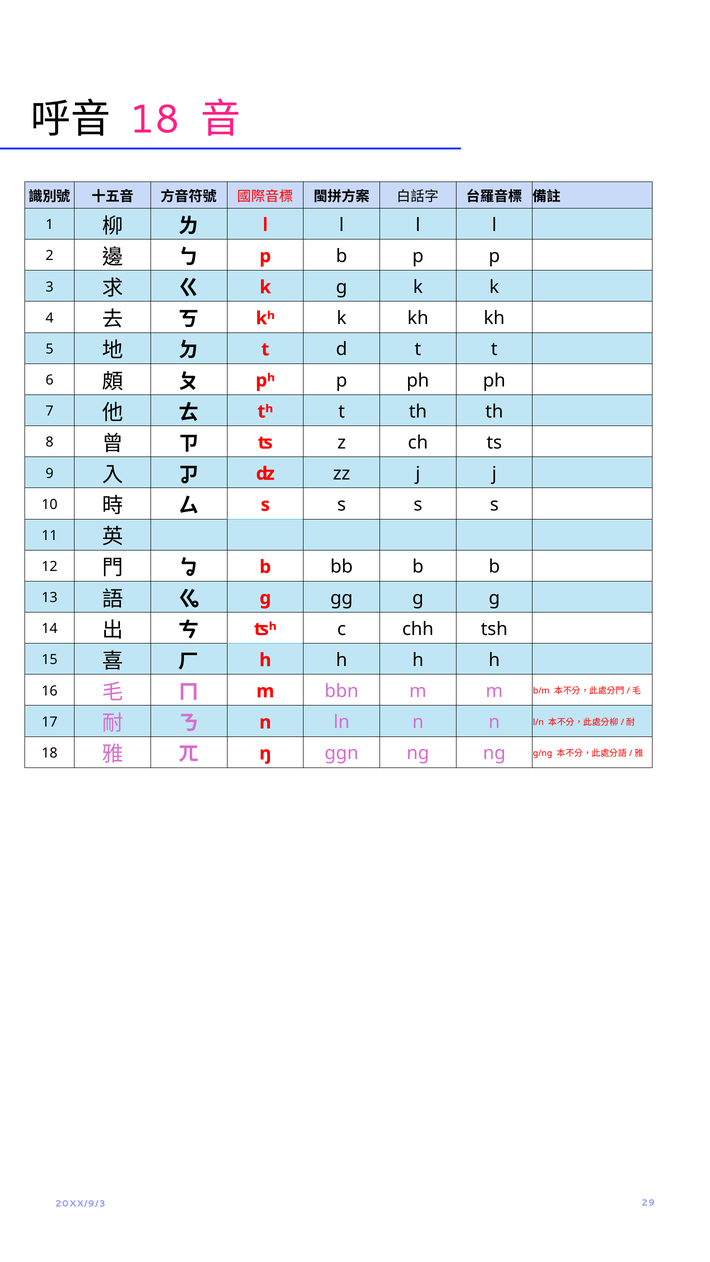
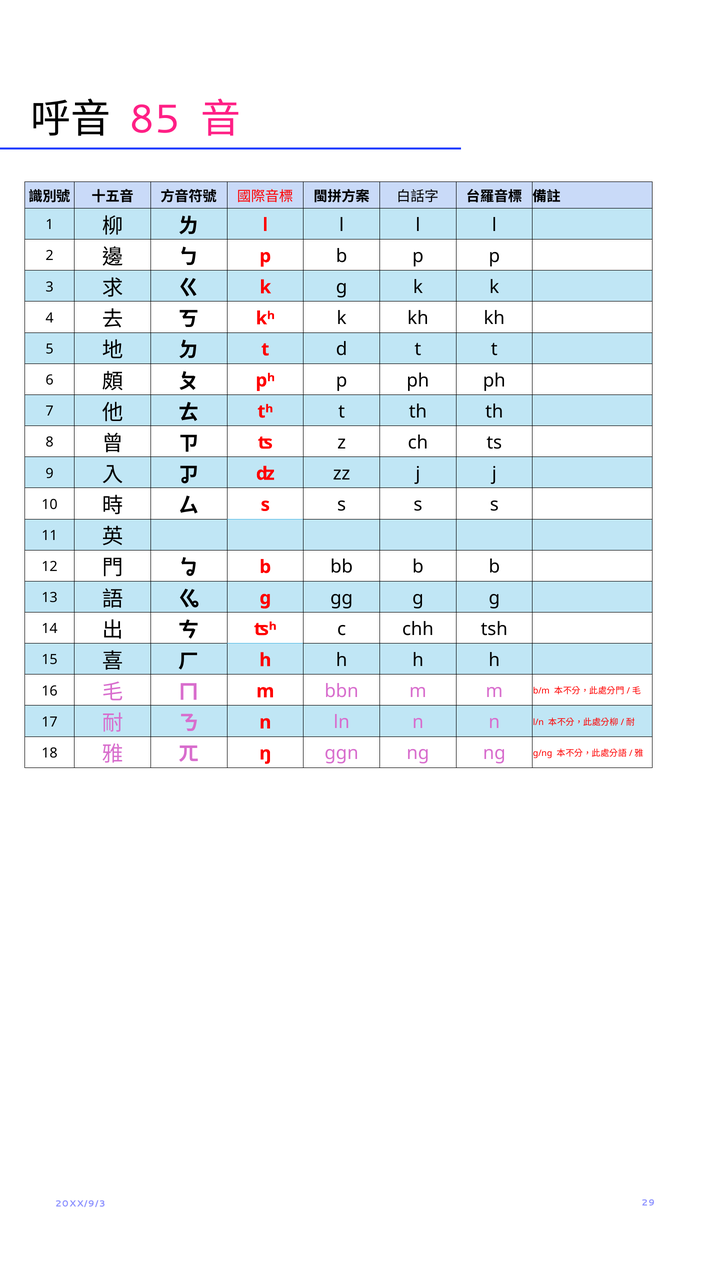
18: 18 -> 85 (155, 119)
